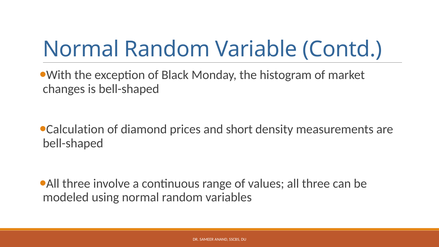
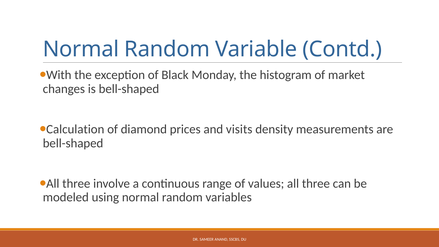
short: short -> visits (239, 129)
